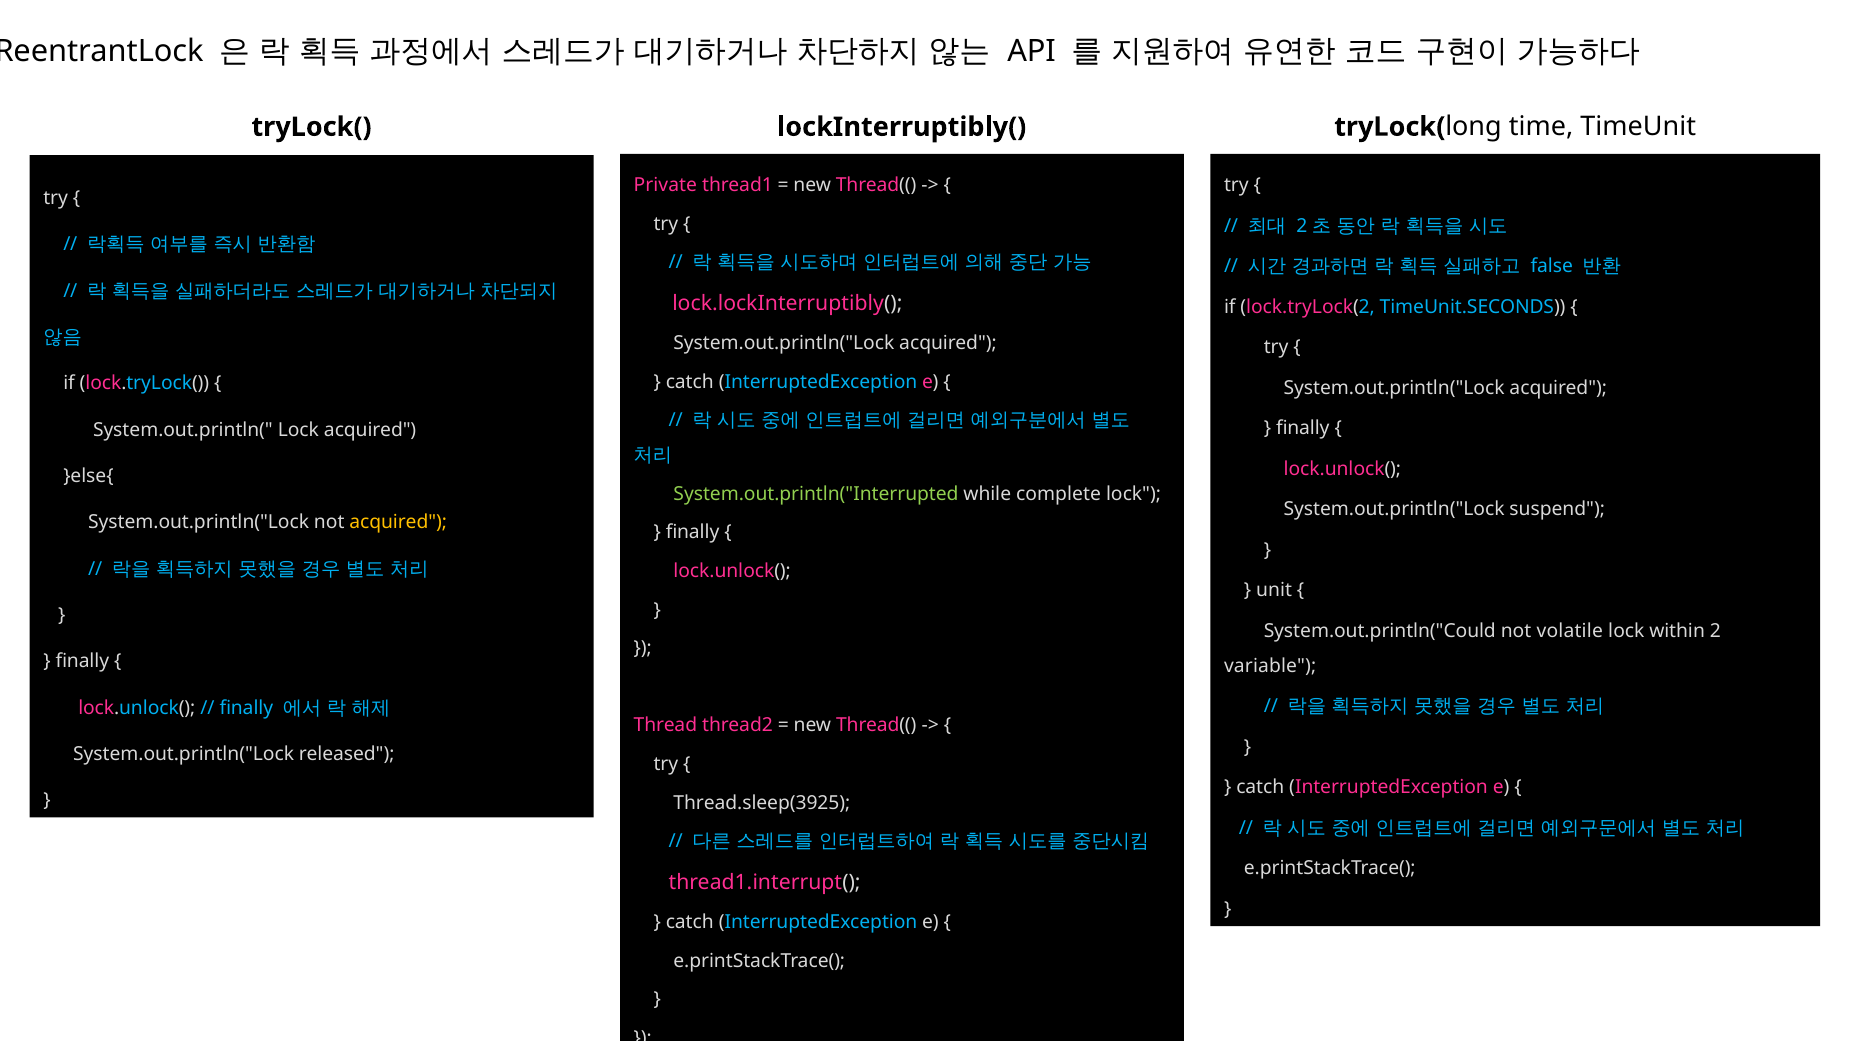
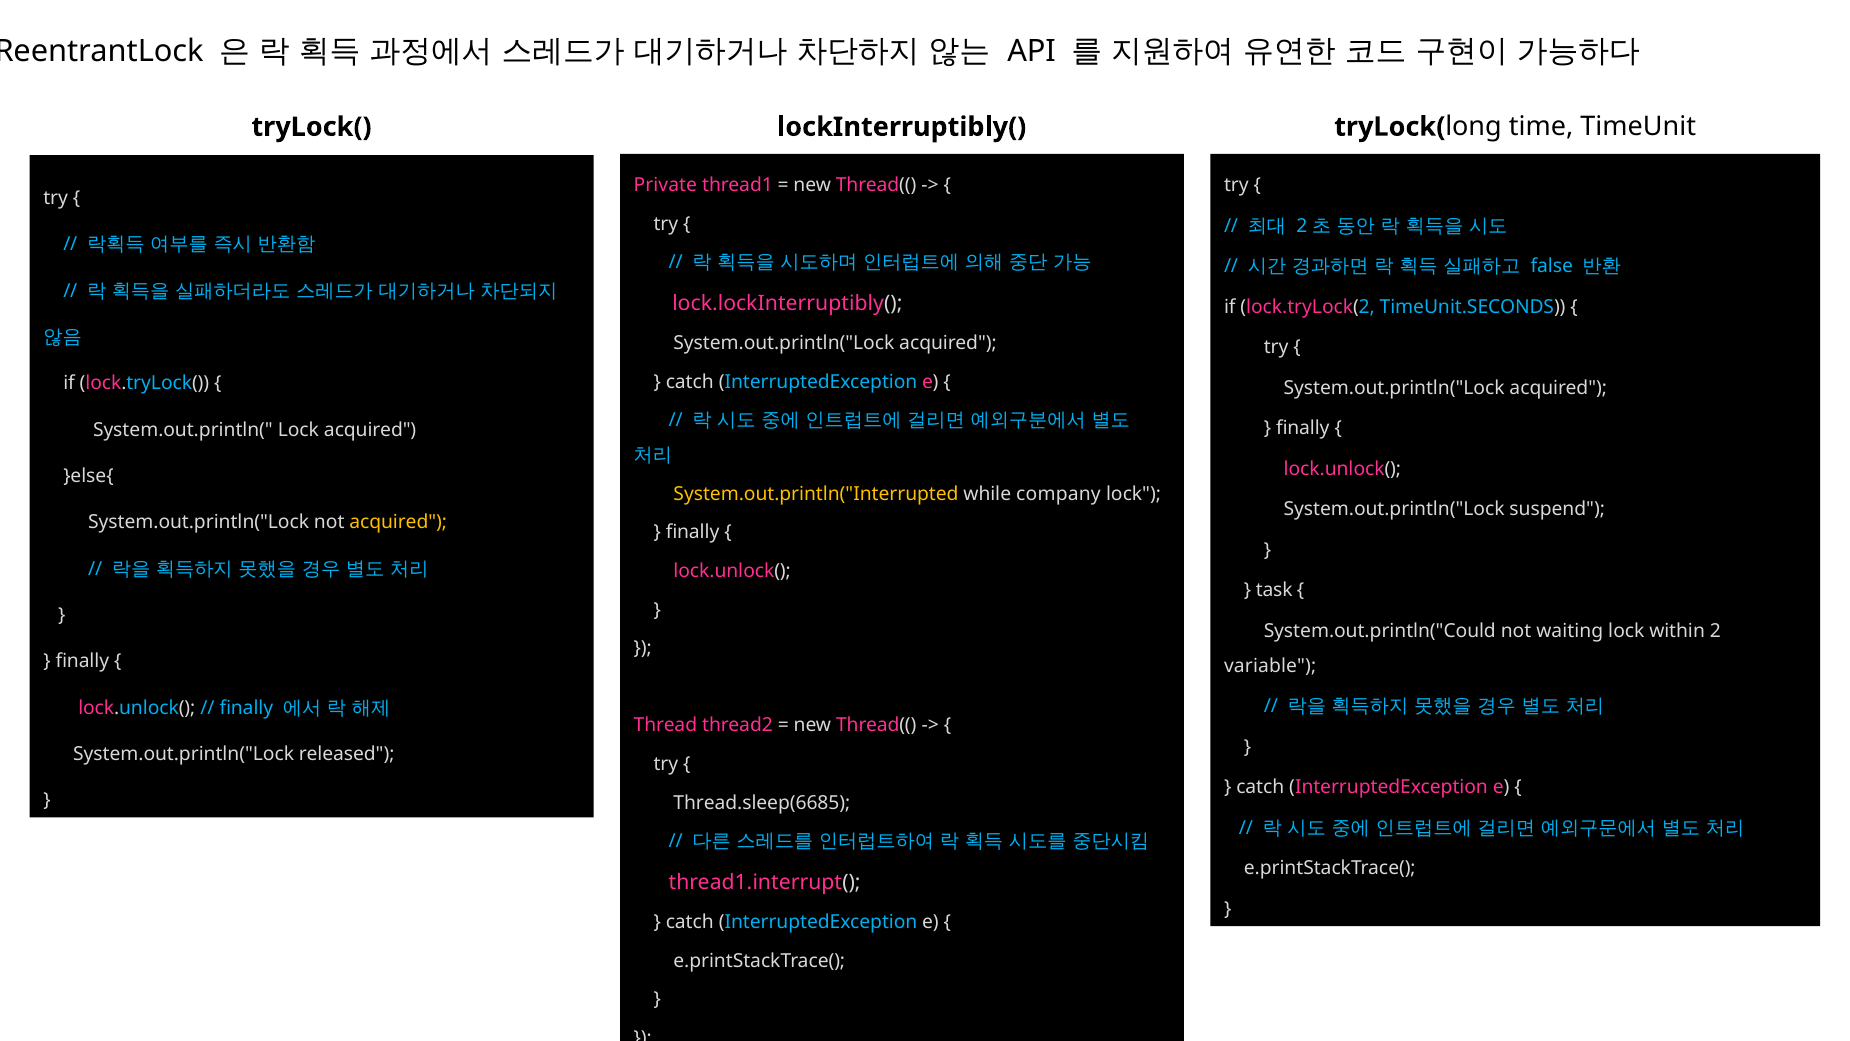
System.out.println("Interrupted colour: light green -> yellow (816, 494)
complete: complete -> company (1059, 494)
unit: unit -> task (1274, 590)
volatile: volatile -> waiting (1570, 631)
Thread.sleep(3925: Thread.sleep(3925 -> Thread.sleep(6685 (762, 803)
